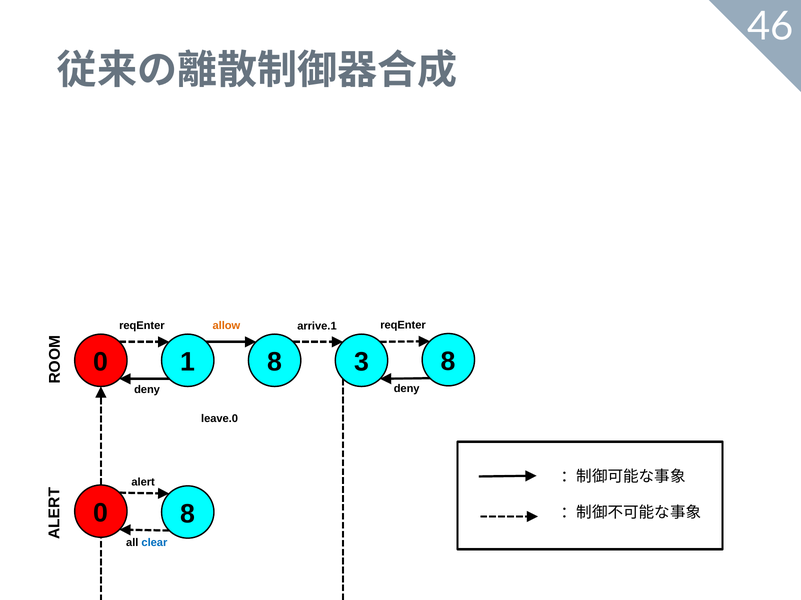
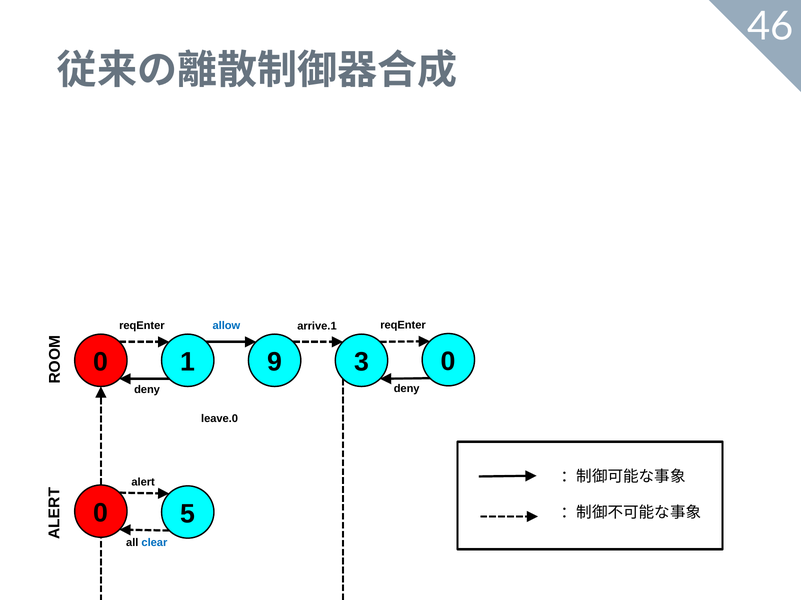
allow colour: orange -> blue (226, 326)
1 8: 8 -> 9 (275, 363)
3 8: 8 -> 0 (448, 362)
0 8: 8 -> 5 (188, 514)
